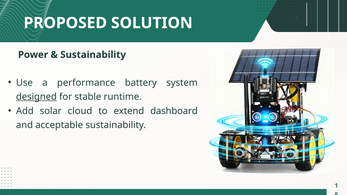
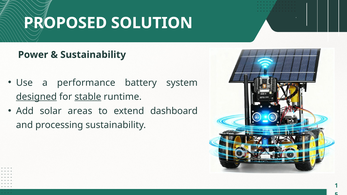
stable underline: none -> present (88, 97)
cloud: cloud -> areas (80, 111)
acceptable: acceptable -> processing (59, 125)
